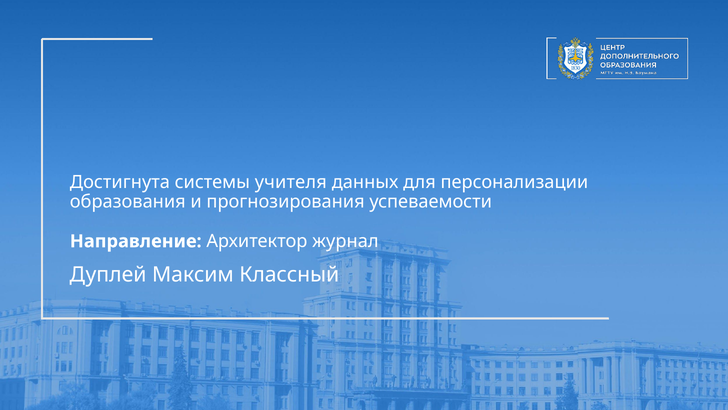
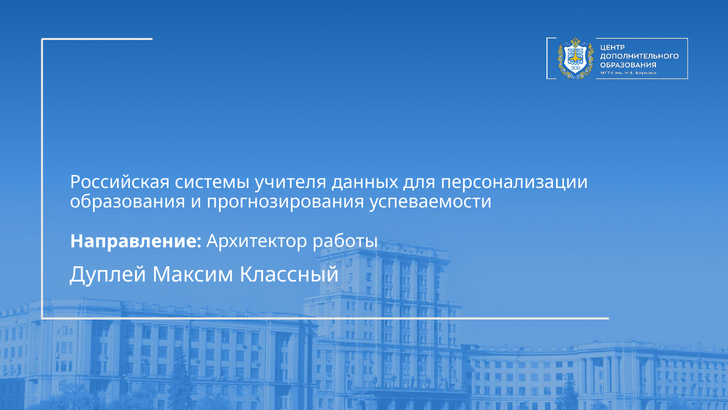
Достигнута: Достигнута -> Российская (120, 182)
журнал: журнал -> работы (345, 241)
